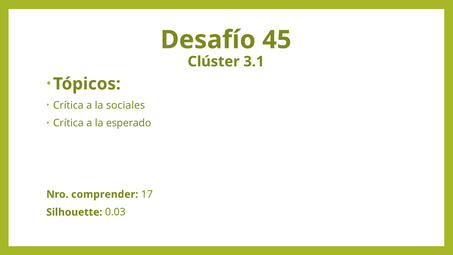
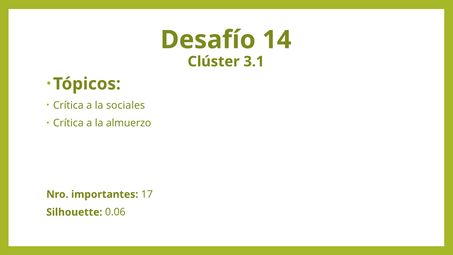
45: 45 -> 14 (277, 40)
esperado: esperado -> almuerzo (129, 123)
comprender: comprender -> importantes (105, 194)
0.03: 0.03 -> 0.06 (115, 212)
